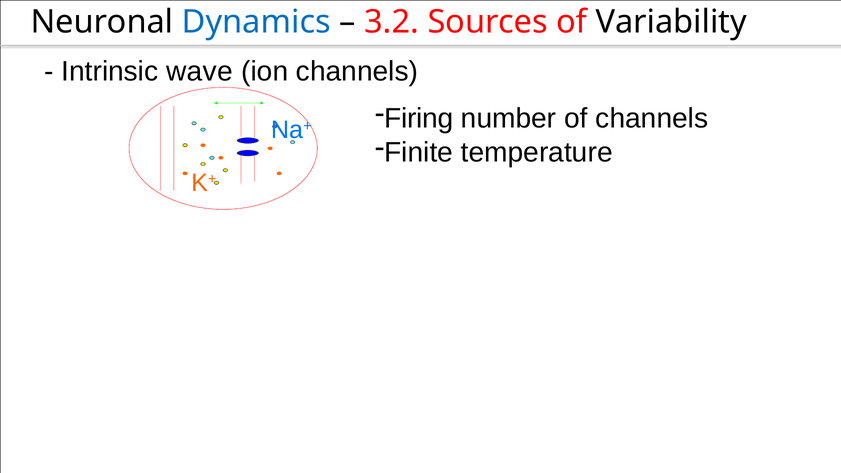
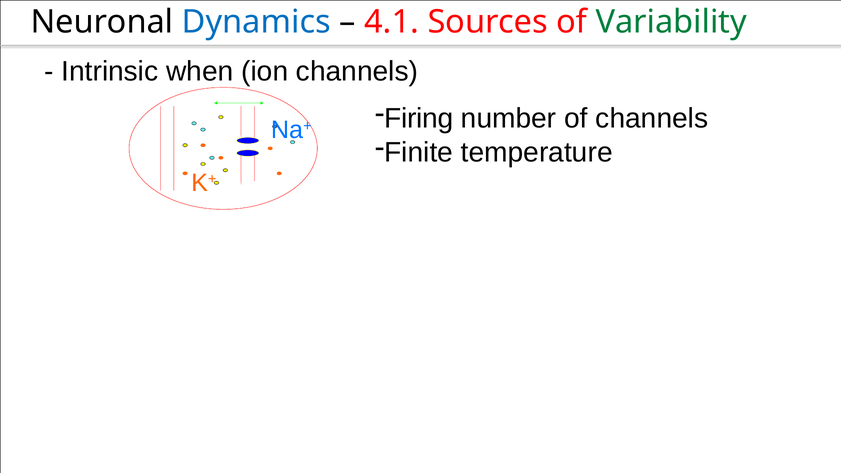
3.2: 3.2 -> 4.1 (392, 22)
Variability colour: black -> green (671, 22)
wave: wave -> when (200, 72)
